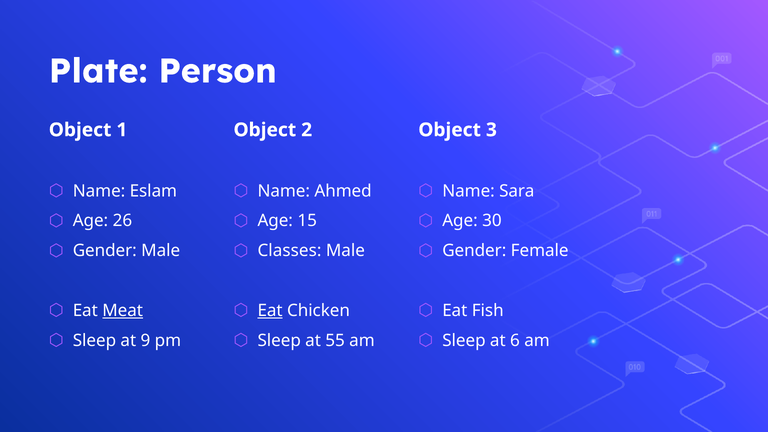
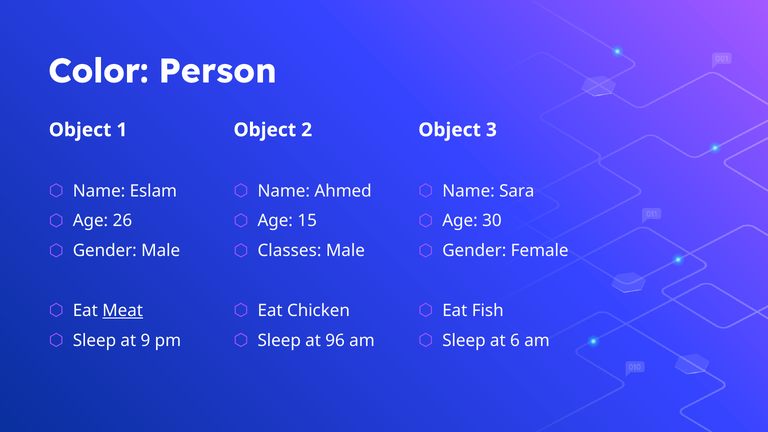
Plate: Plate -> Color (98, 71)
Eat underline: present -> none (270, 311)
55: 55 -> 96 (335, 341)
